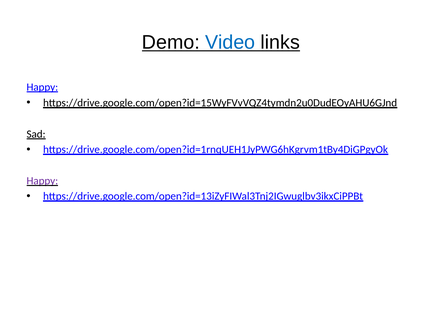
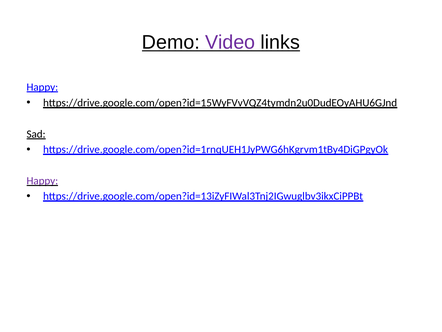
Video colour: blue -> purple (230, 42)
